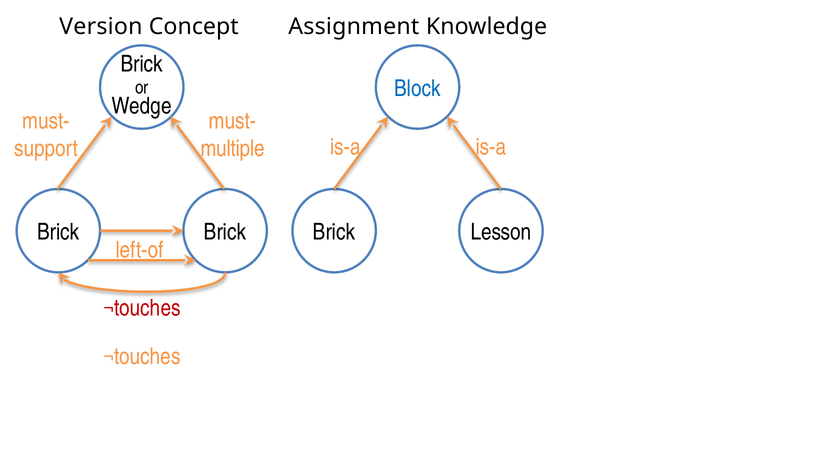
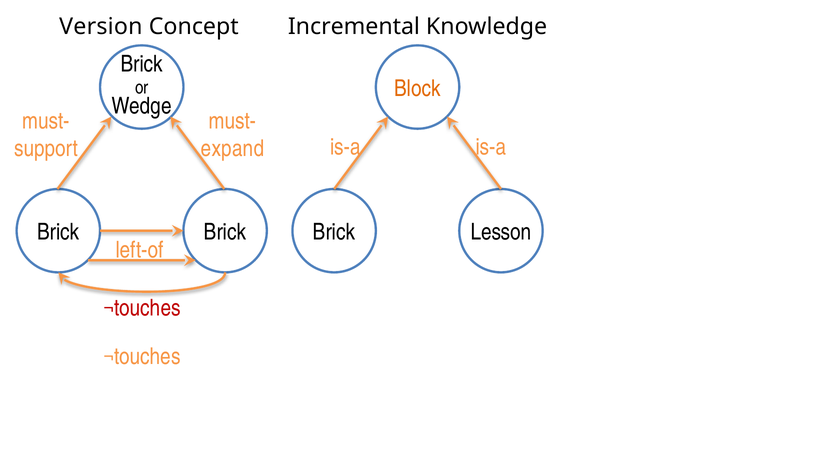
Assignment: Assignment -> Incremental (354, 26)
Block colour: blue -> orange (418, 89)
multiple: multiple -> expand (233, 149)
